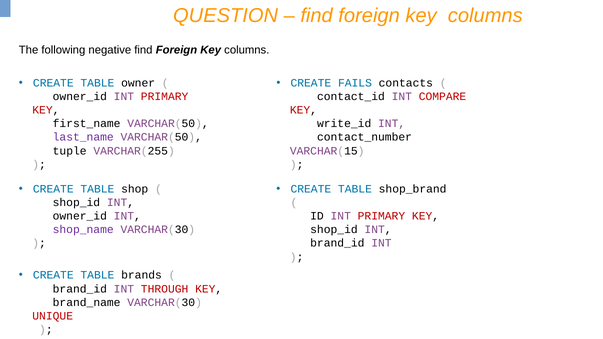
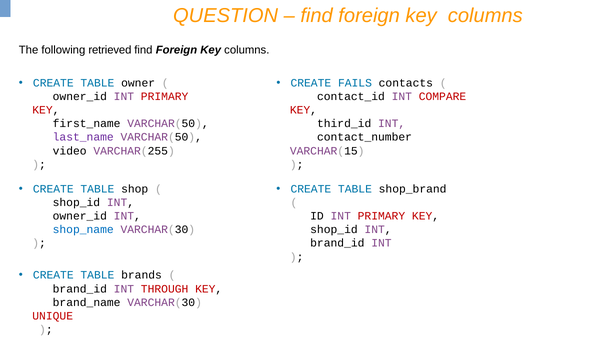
negative: negative -> retrieved (110, 50)
write_id: write_id -> third_id (344, 124)
tuple: tuple -> video (70, 151)
shop_name colour: purple -> blue (83, 230)
